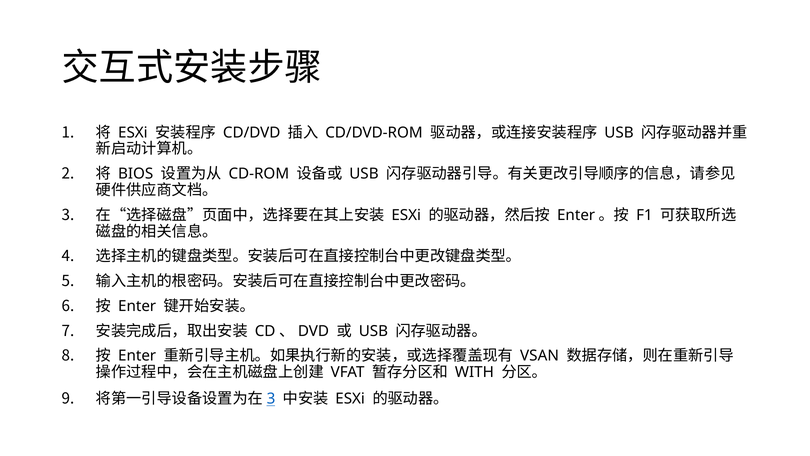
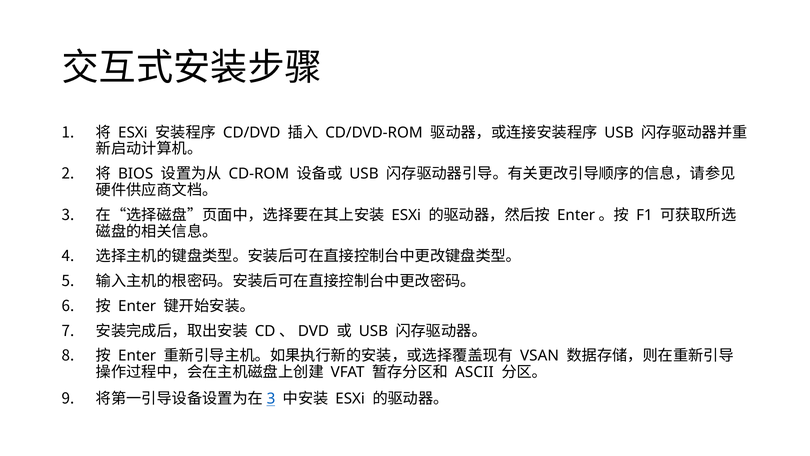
WITH: WITH -> ASCII (474, 372)
